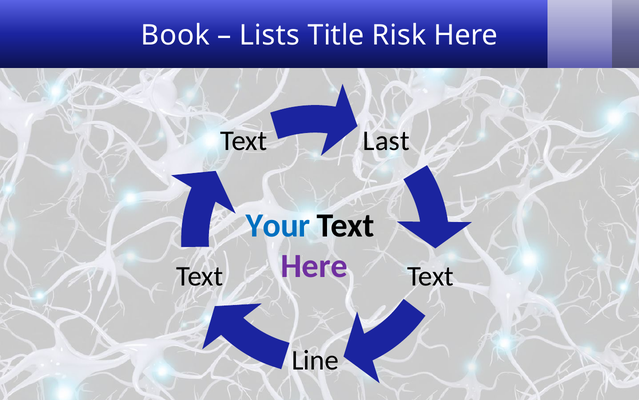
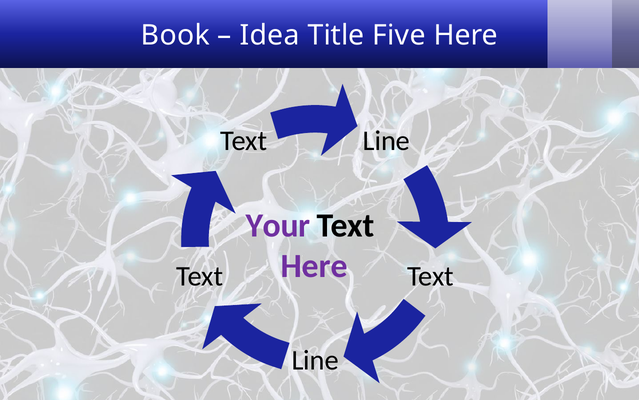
Lists: Lists -> Idea (270, 35)
Risk: Risk -> Five (399, 35)
Last: Last -> Line (386, 140)
Your colour: blue -> purple (278, 225)
